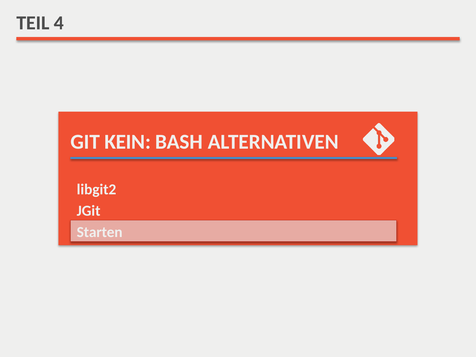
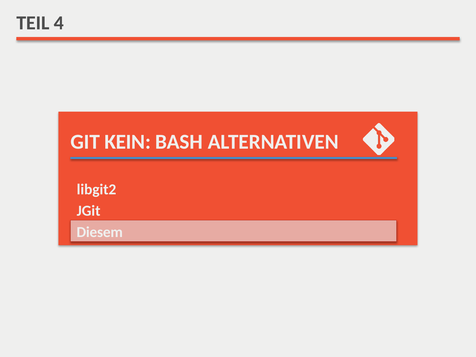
Starten: Starten -> Diesem (100, 232)
